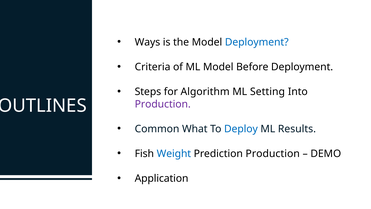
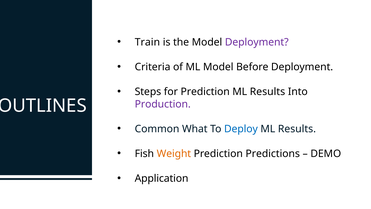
Ways: Ways -> Train (147, 42)
Deployment colour: blue -> purple (257, 42)
for Algorithm: Algorithm -> Prediction (205, 92)
Setting: Setting -> Results (267, 92)
Weight colour: blue -> orange (174, 153)
Prediction Production: Production -> Predictions (273, 153)
